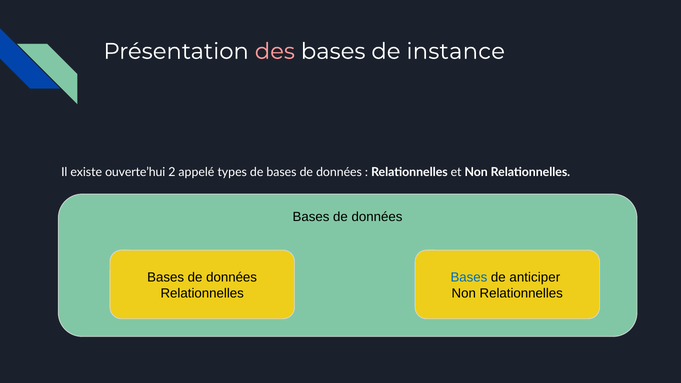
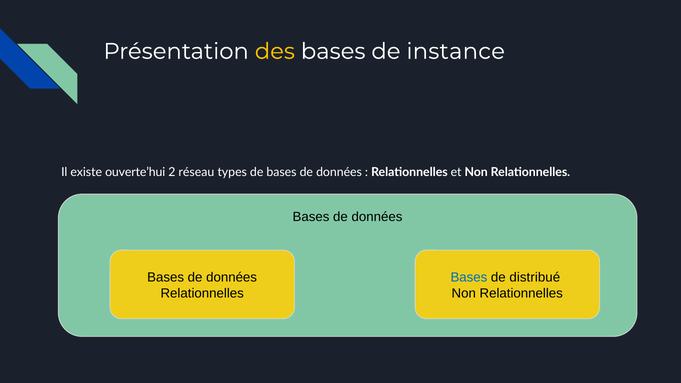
des colour: pink -> yellow (275, 51)
appelé: appelé -> réseau (196, 172)
anticiper: anticiper -> distribué (535, 277)
